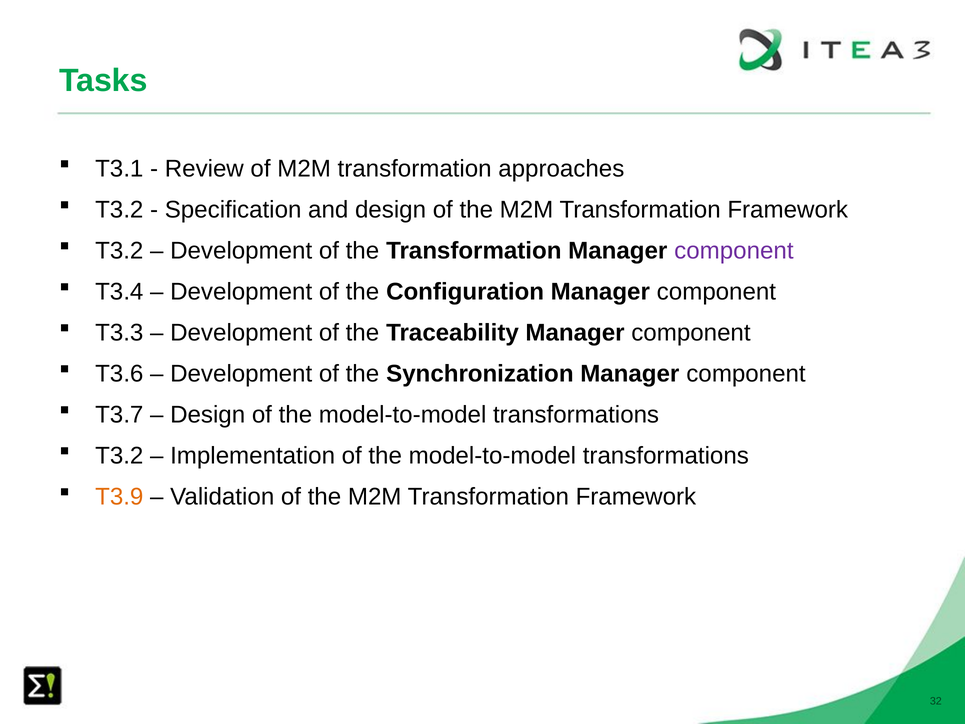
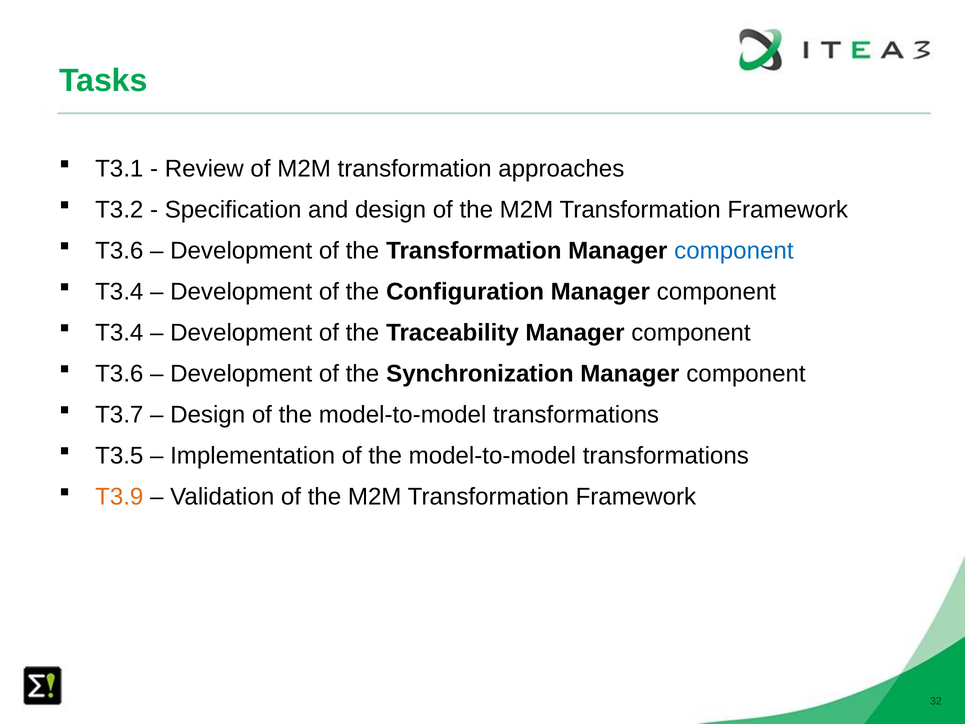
T3.2: T3.2 -> T3.6 (119, 251)
component colour: purple -> blue (734, 251)
T3.3: T3.3 -> T3.4 (119, 333)
T3.2: T3.2 -> T3.5 (119, 456)
